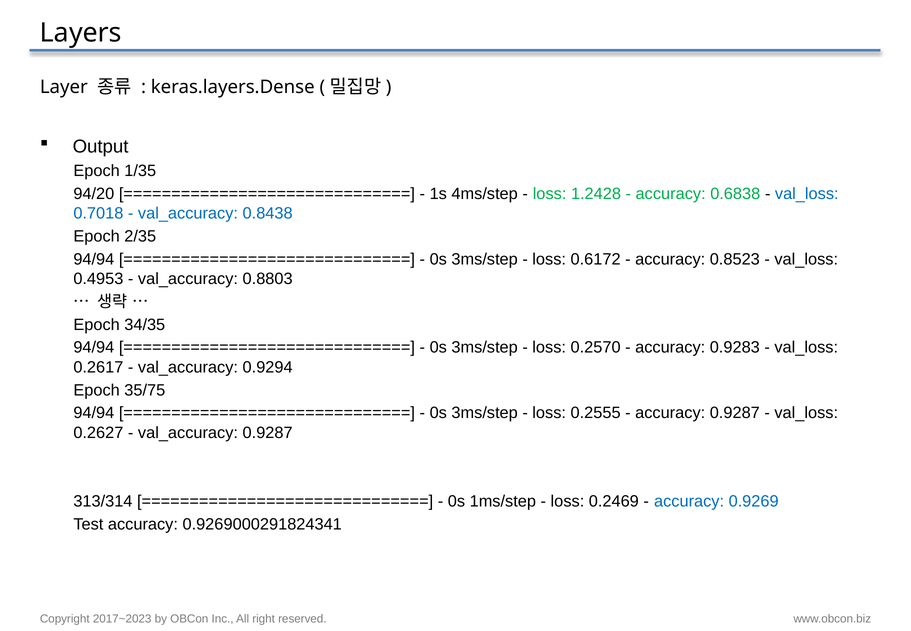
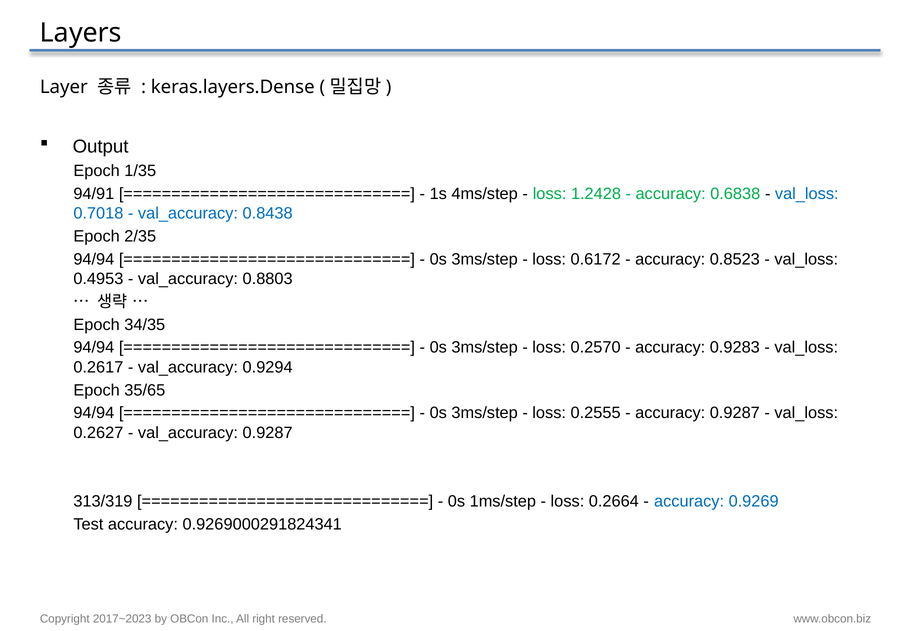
94/20: 94/20 -> 94/91 (94, 194)
35/75: 35/75 -> 35/65 (145, 390)
313/314: 313/314 -> 313/319 (103, 501)
0.2469: 0.2469 -> 0.2664 (614, 501)
